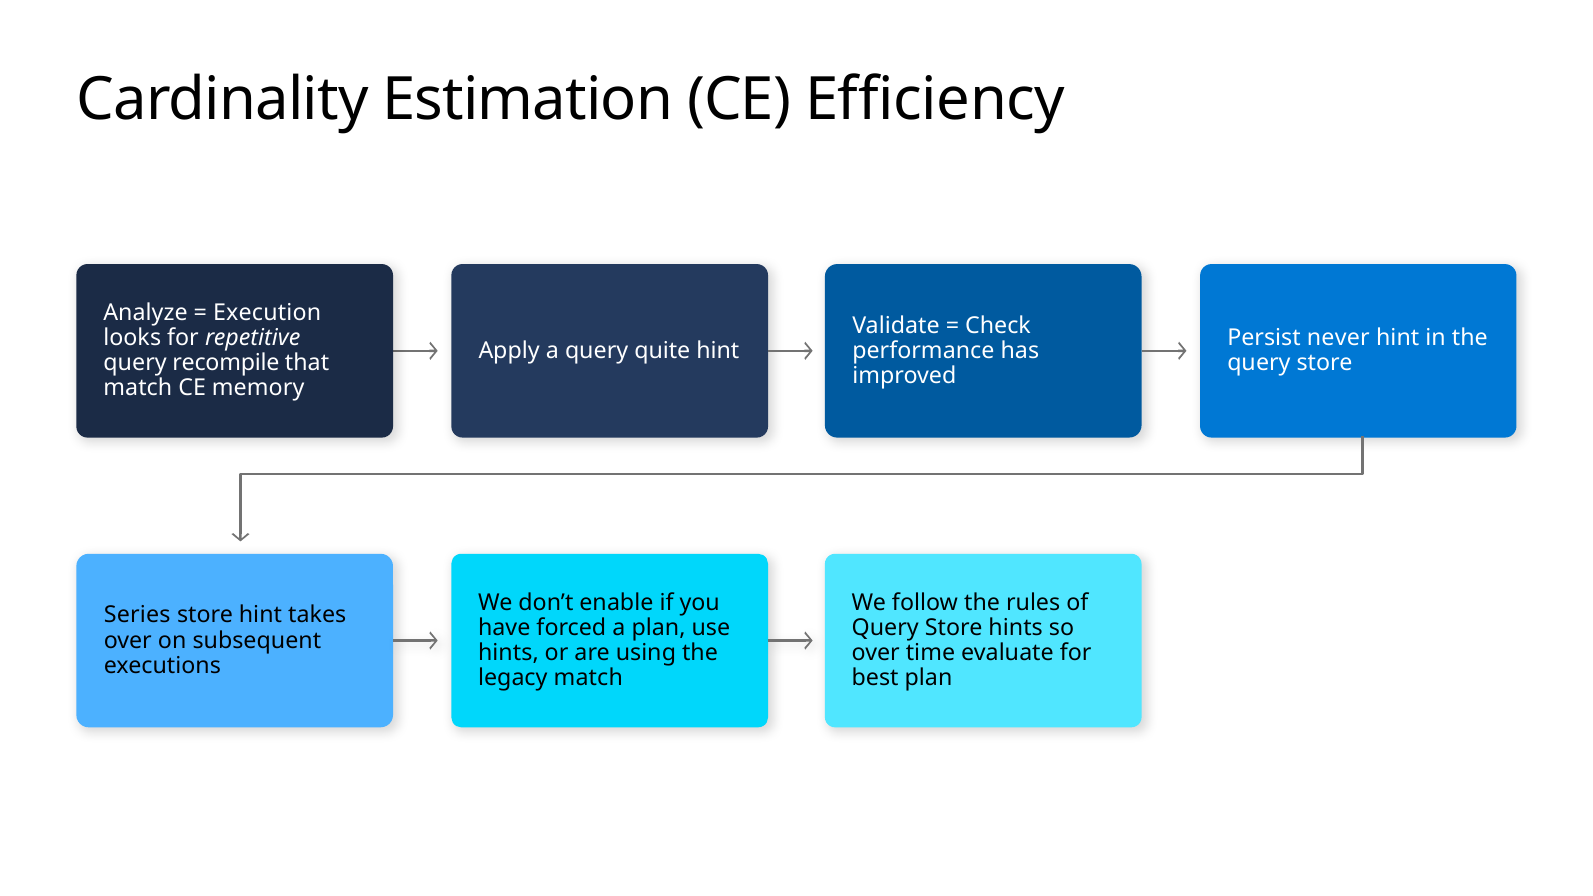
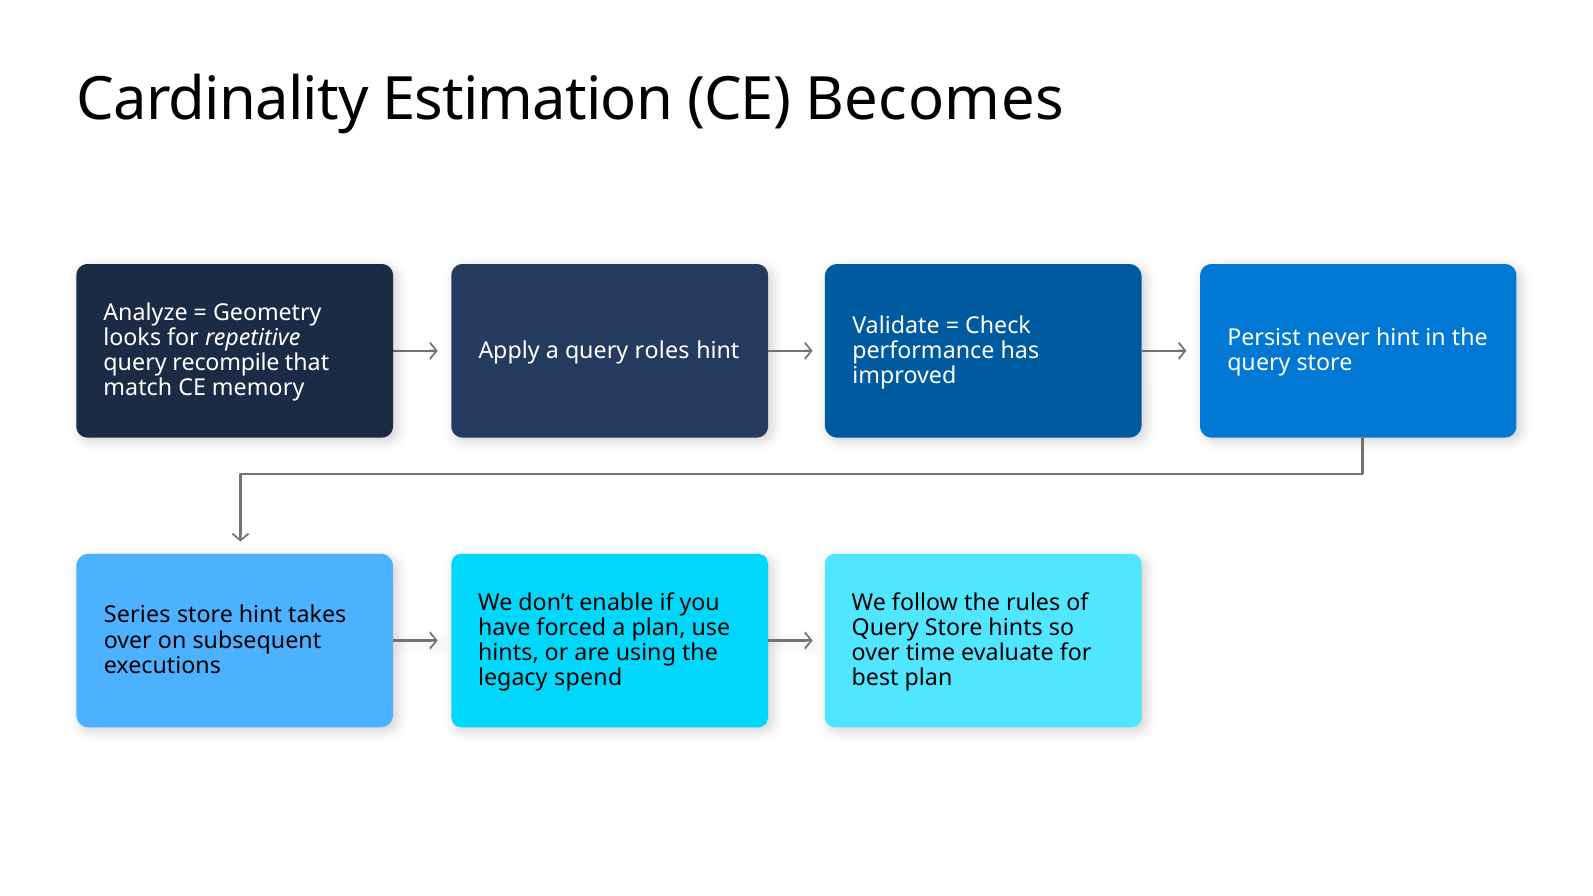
Efficiency: Efficiency -> Becomes (935, 100)
Execution: Execution -> Geometry (267, 313)
quite: quite -> roles (662, 351)
legacy match: match -> spend (588, 678)
